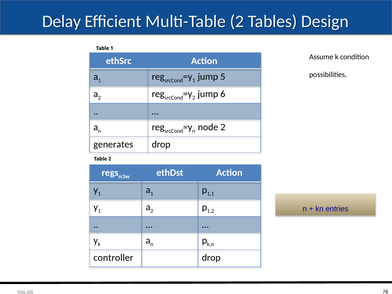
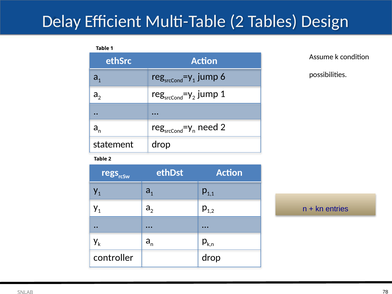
5: 5 -> 6 (223, 77)
jump 6: 6 -> 1 (223, 94)
node: node -> need (208, 127)
generates: generates -> statement (113, 145)
